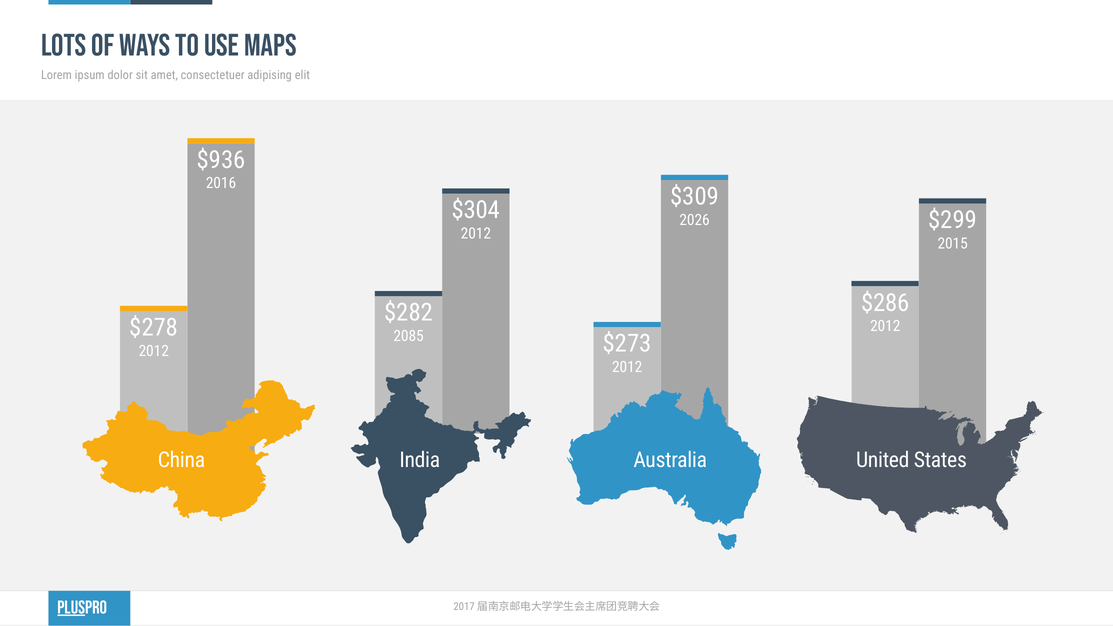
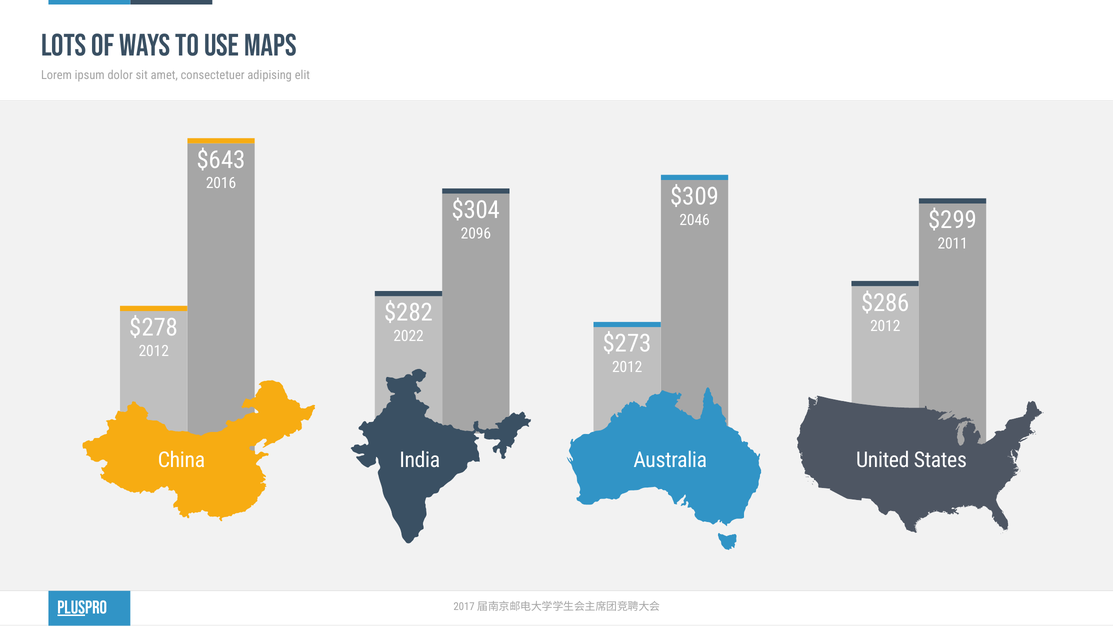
$936: $936 -> $643 (221, 160)
2026: 2026 -> 2046 (695, 220)
2012: 2012 -> 2096 (476, 234)
2015: 2015 -> 2011 (953, 244)
2085: 2085 -> 2022 (409, 336)
